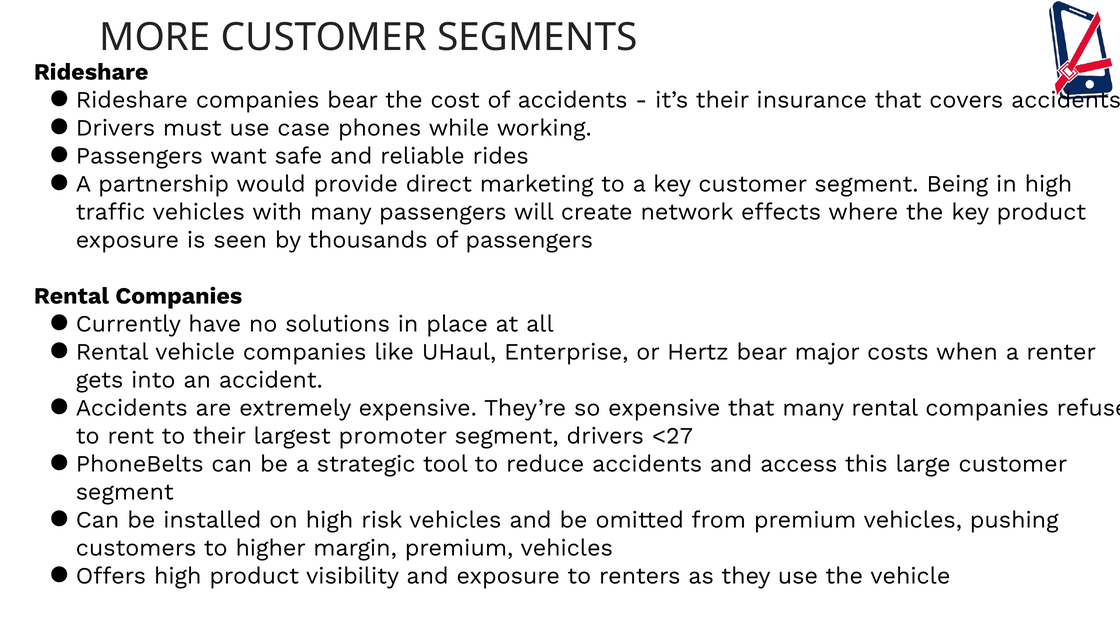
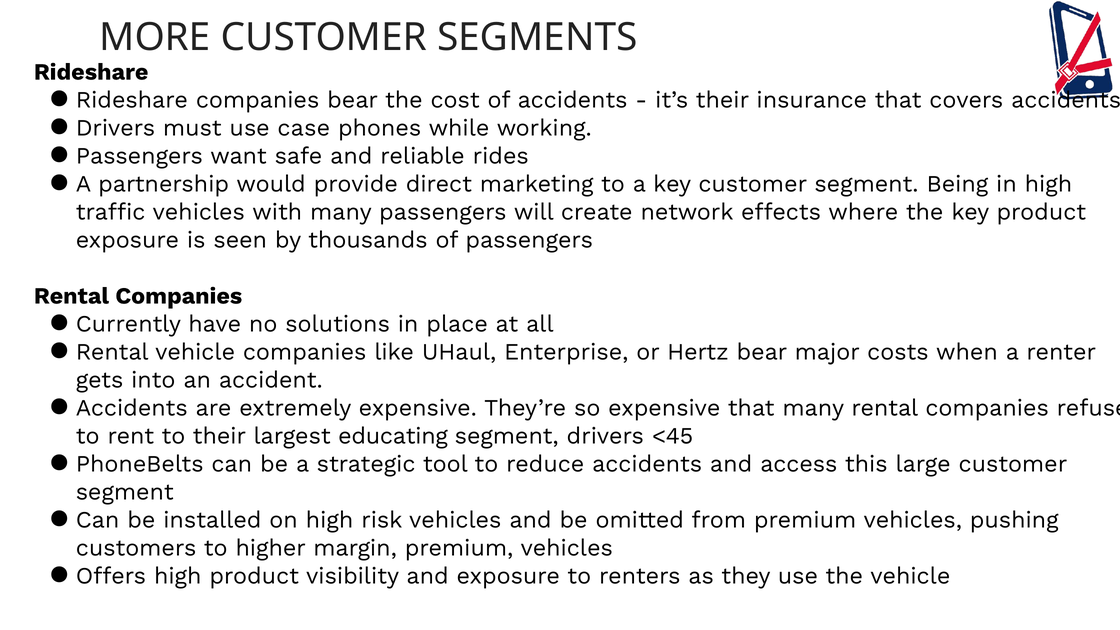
promoter: promoter -> educating (393, 436)
<27: <27 -> <45 (673, 436)
